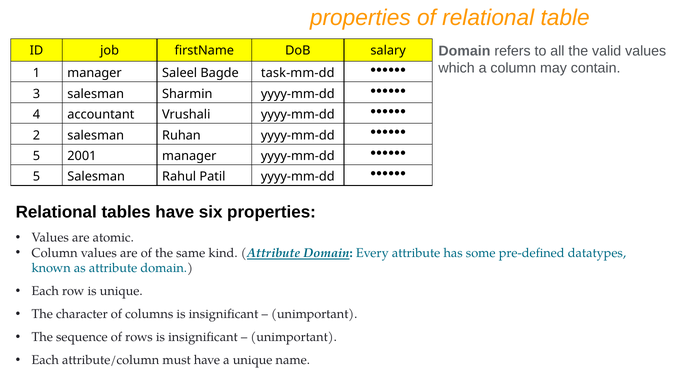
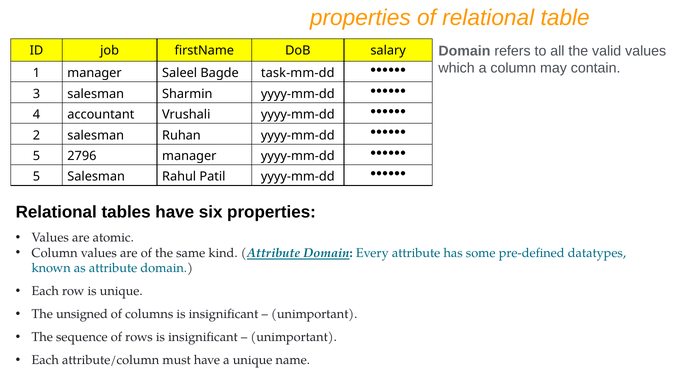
2001: 2001 -> 2796 (82, 156)
character: character -> unsigned (82, 314)
